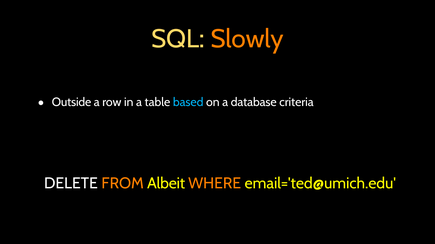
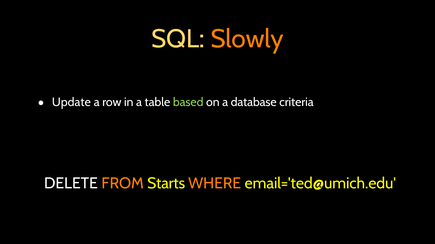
Outside: Outside -> Update (71, 102)
based colour: light blue -> light green (188, 102)
Albeit: Albeit -> Starts (166, 184)
